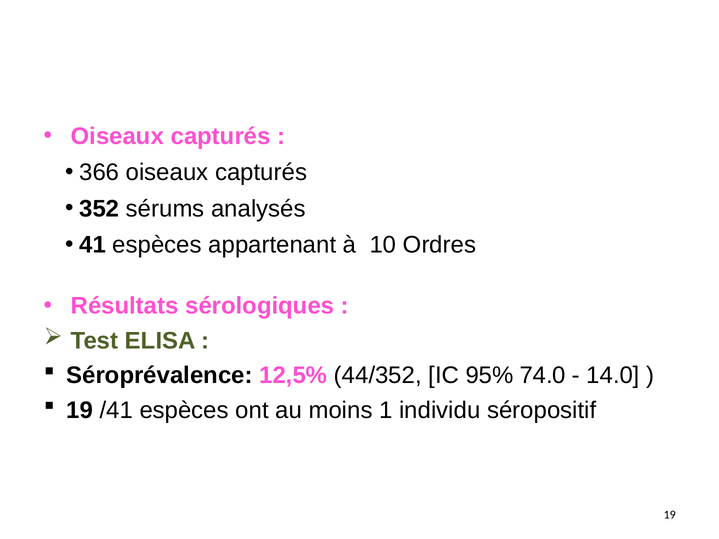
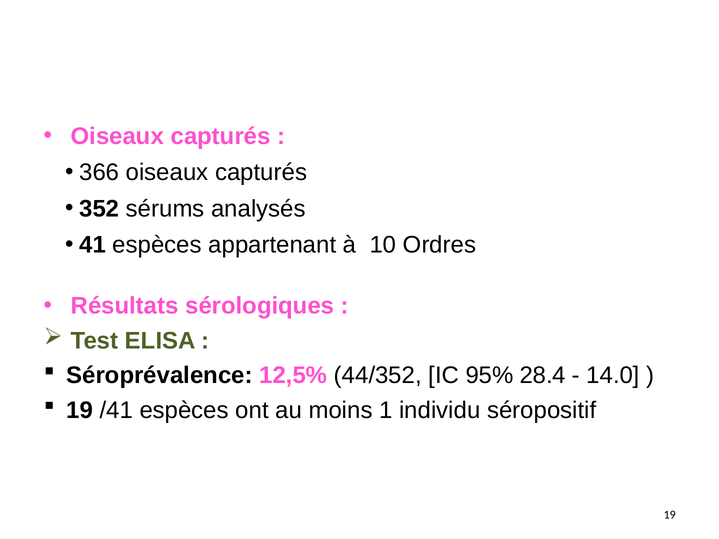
74.0: 74.0 -> 28.4 (543, 376)
